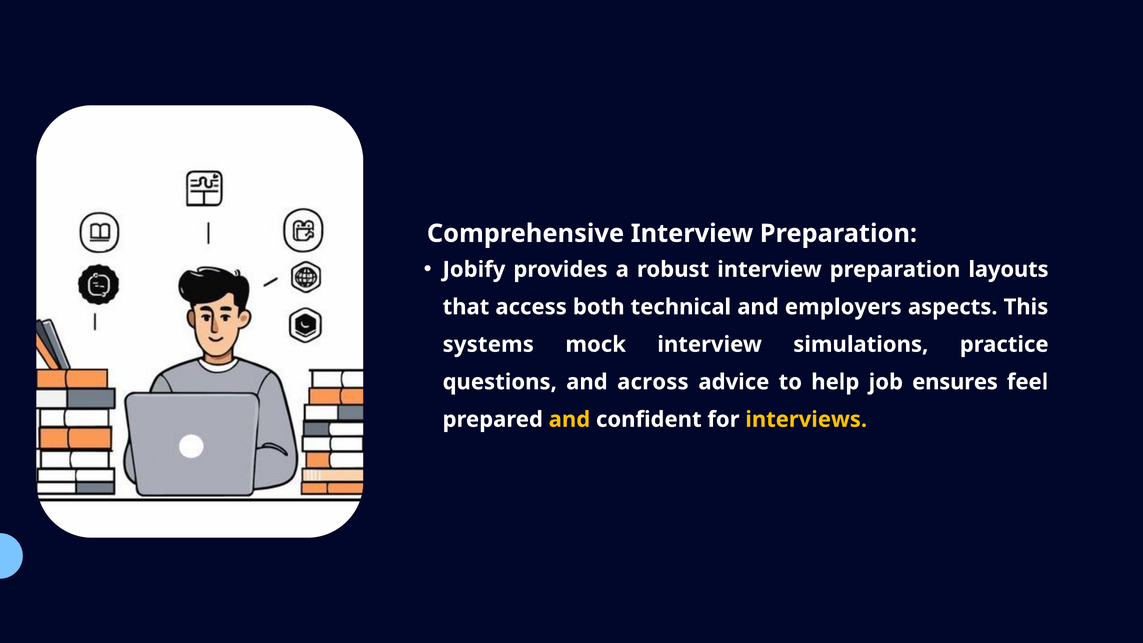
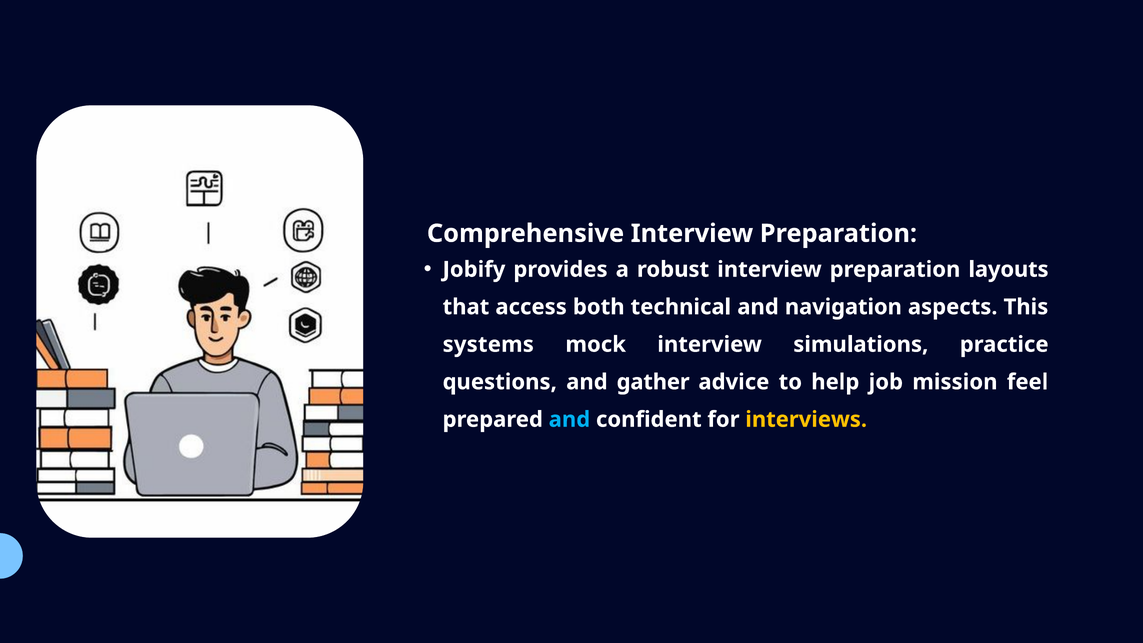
employers: employers -> navigation (843, 307)
across: across -> gather (653, 382)
ensures: ensures -> mission (955, 382)
and colour: yellow -> light blue (569, 419)
